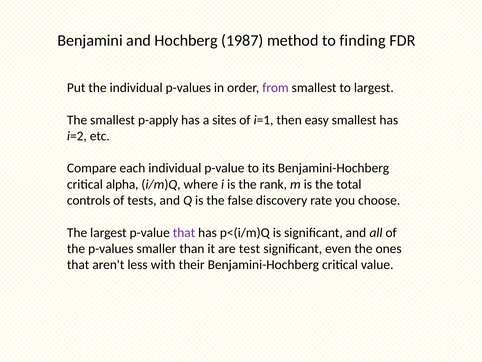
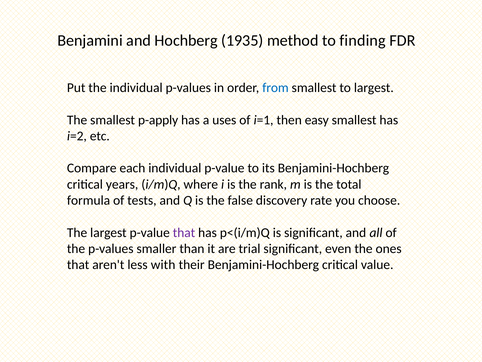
1987: 1987 -> 1935 (242, 41)
from colour: purple -> blue (275, 88)
sites: sites -> uses (224, 120)
alpha: alpha -> years (122, 184)
controls: controls -> formula (89, 200)
test: test -> trial (250, 248)
